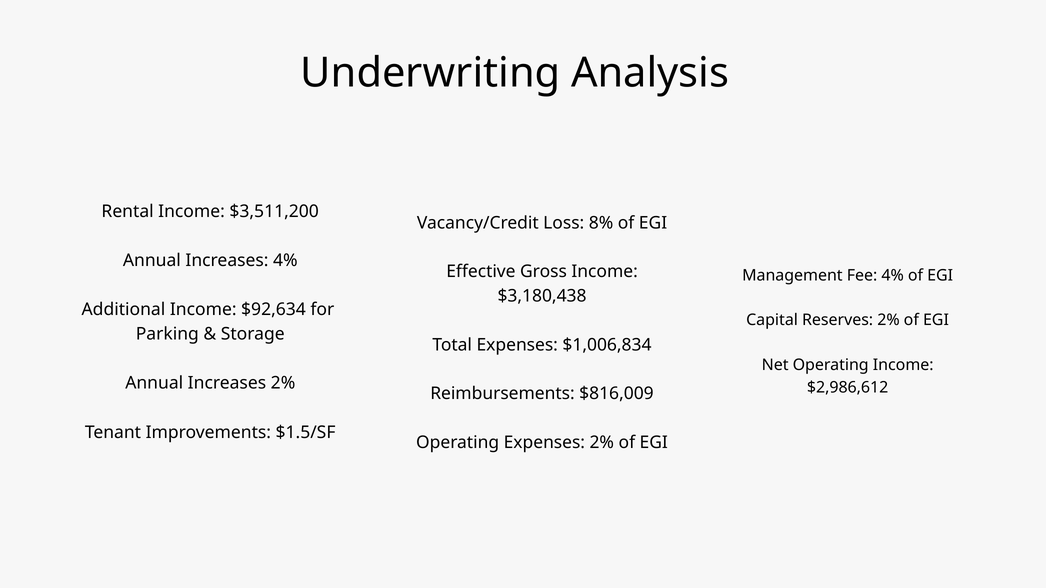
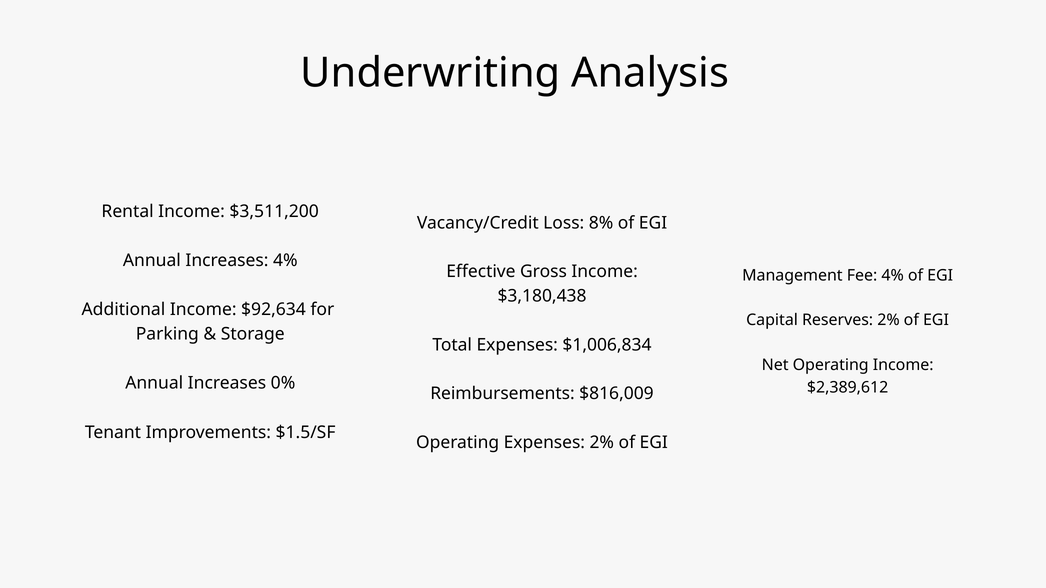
Increases 2%: 2% -> 0% (283, 383)
$2,986,612: $2,986,612 -> $2,389,612 (848, 388)
